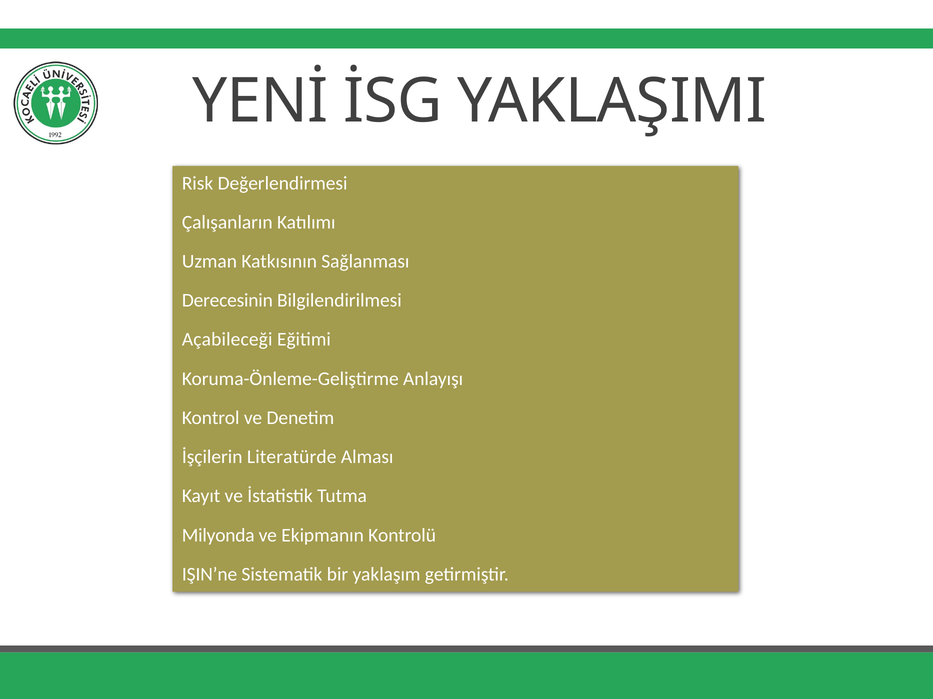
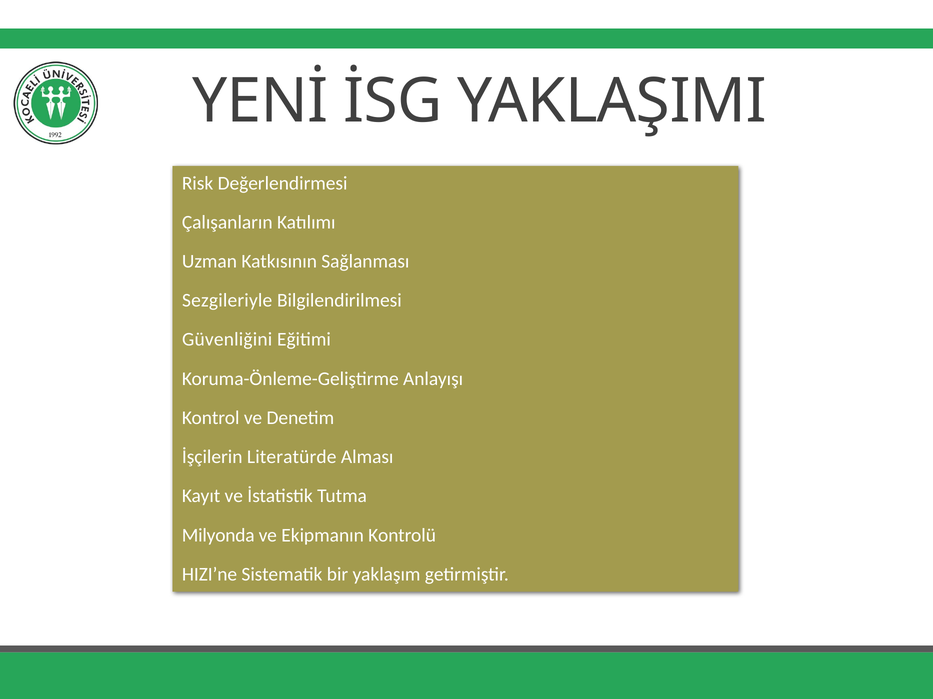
Derecesinin: Derecesinin -> Sezgileriyle (227, 301)
Açabileceği: Açabileceği -> Güvenliğini (227, 340)
IŞIN’ne: IŞIN’ne -> HIZI’ne (210, 575)
